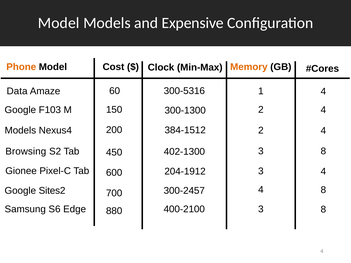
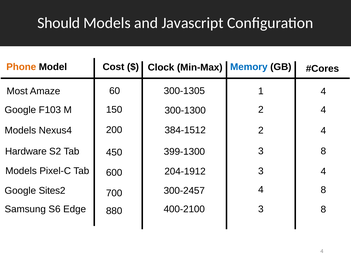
Model: Model -> Should (59, 23)
Expensive: Expensive -> Javascript (193, 23)
Memory colour: orange -> blue (249, 67)
300-5316: 300-5316 -> 300-1305 (184, 91)
Data: Data -> Most (17, 91)
Browsing: Browsing -> Hardware (26, 152)
402-1300: 402-1300 -> 399-1300 (184, 152)
Gionee: Gionee -> Models (21, 171)
